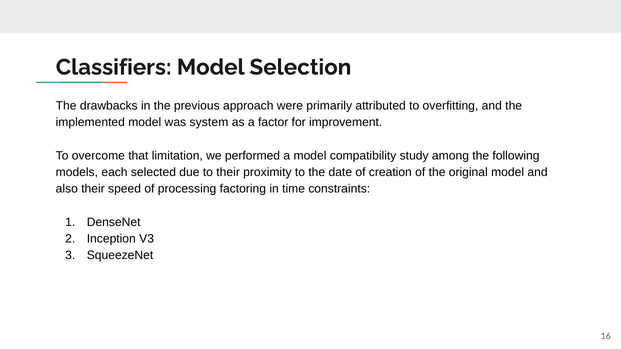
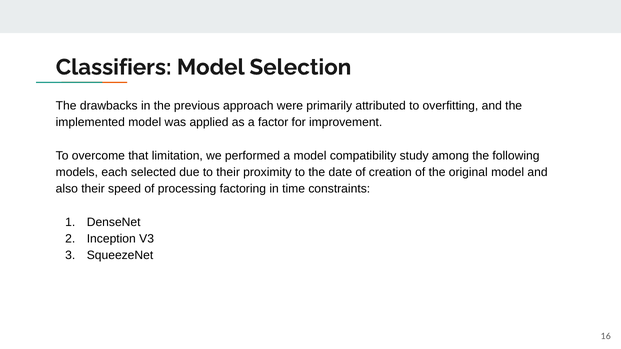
system: system -> applied (209, 123)
